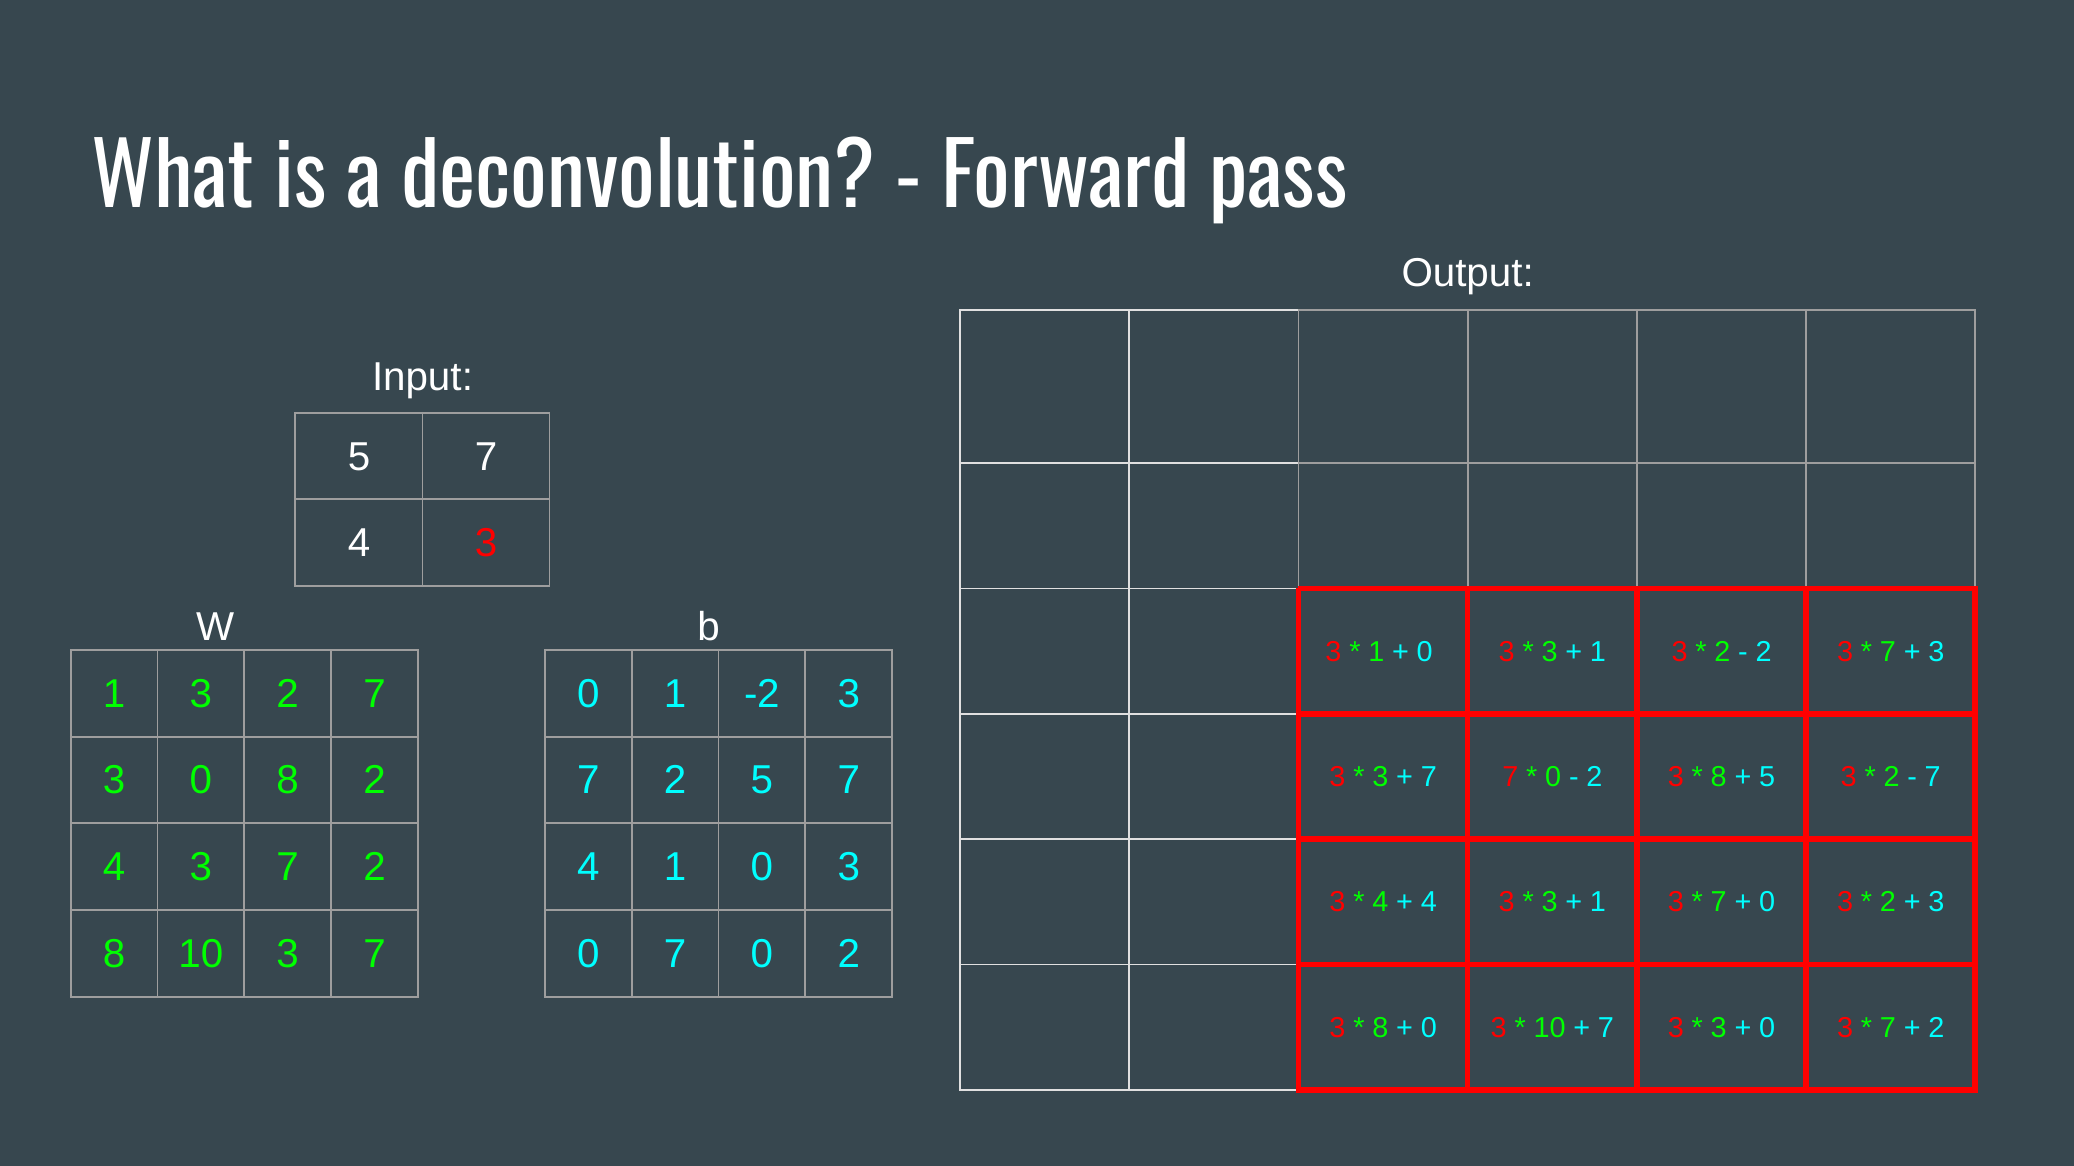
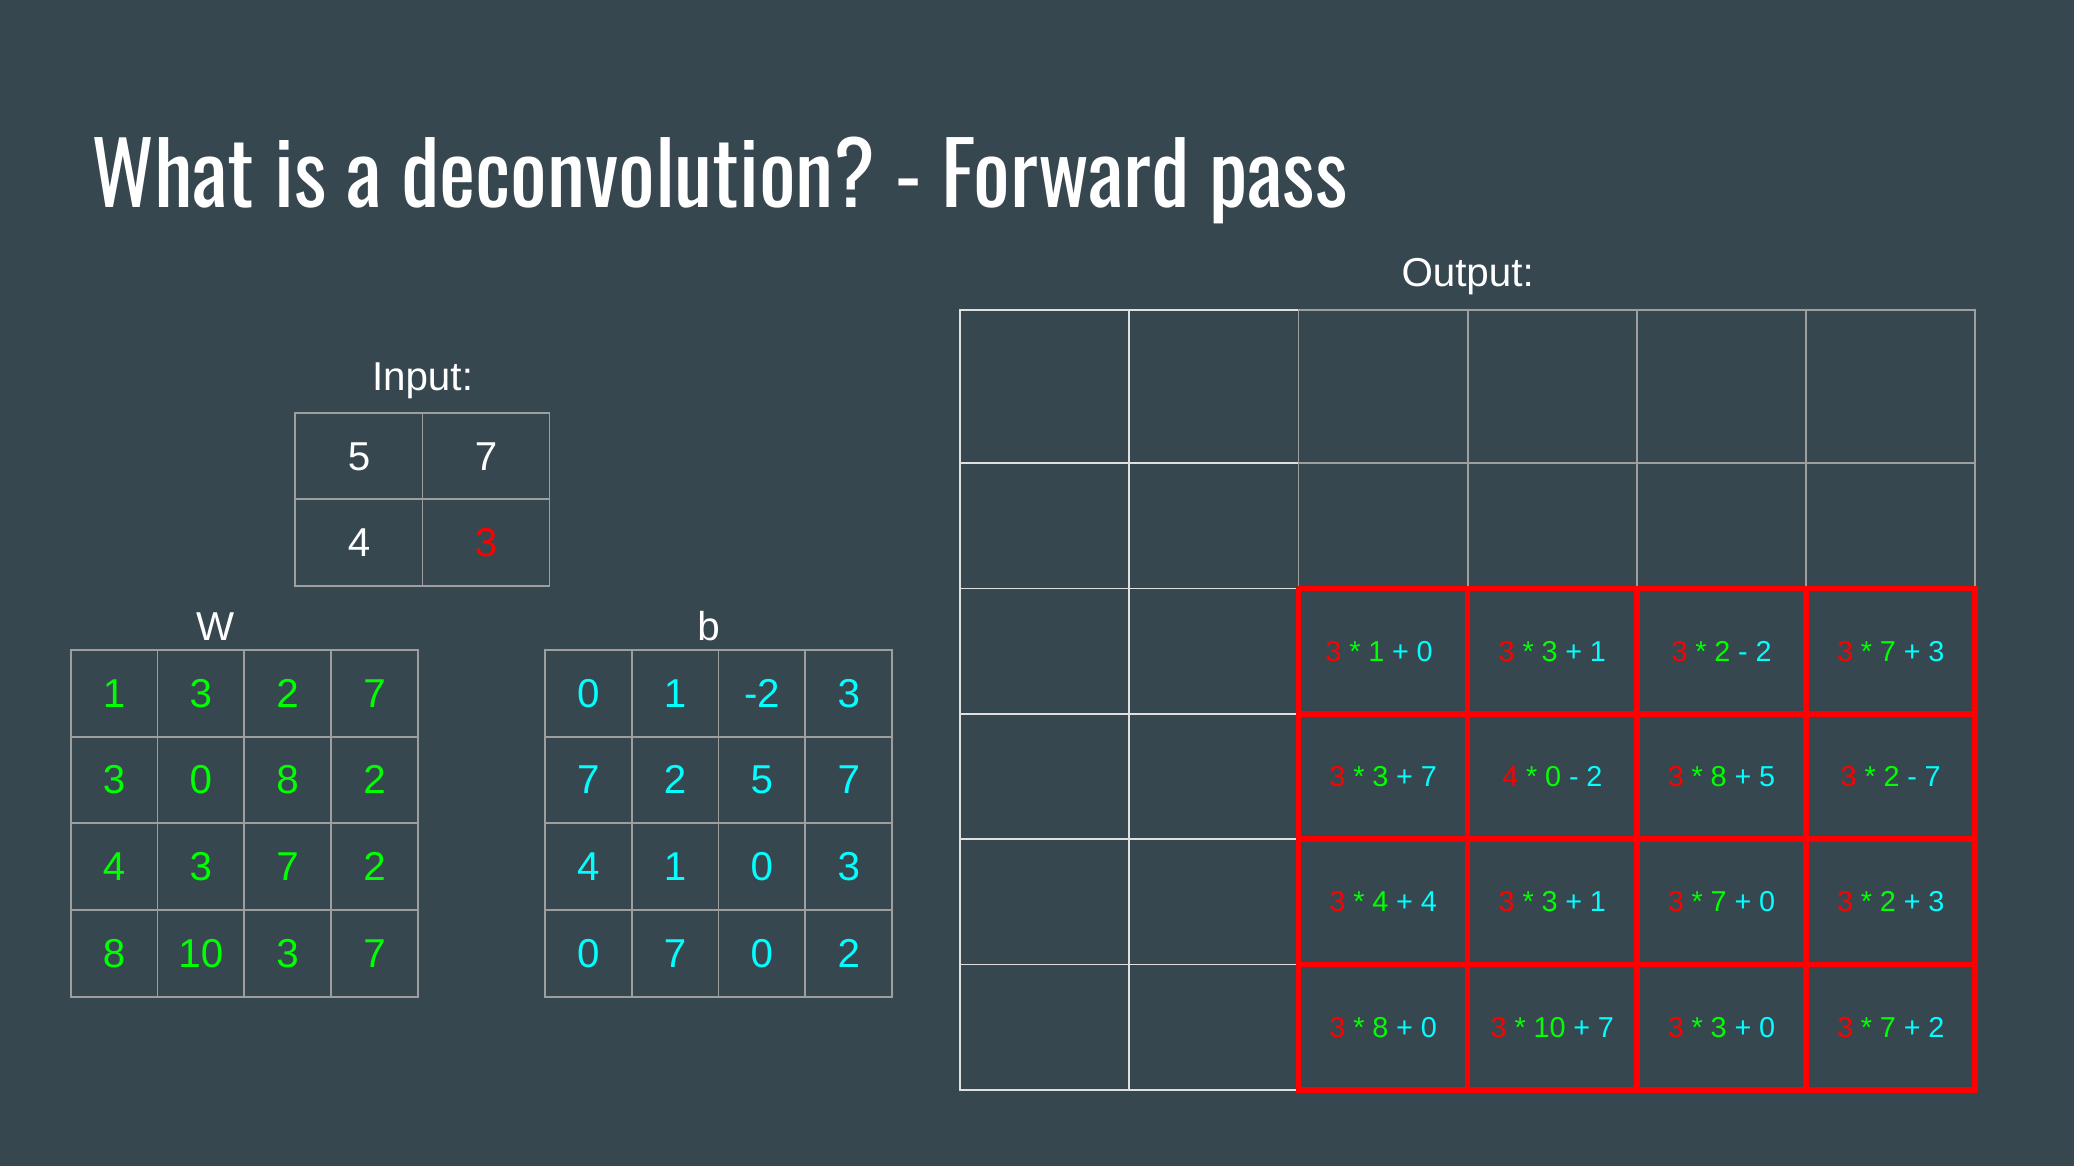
7: 7 -> 4 (1510, 777)
